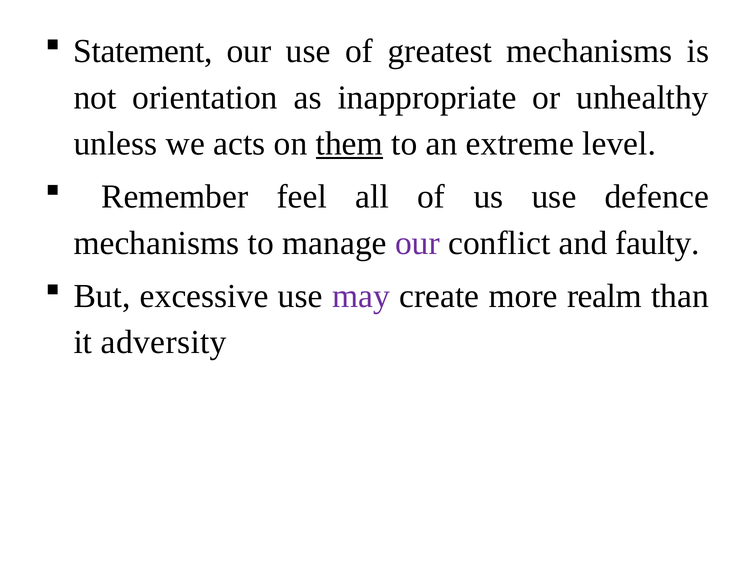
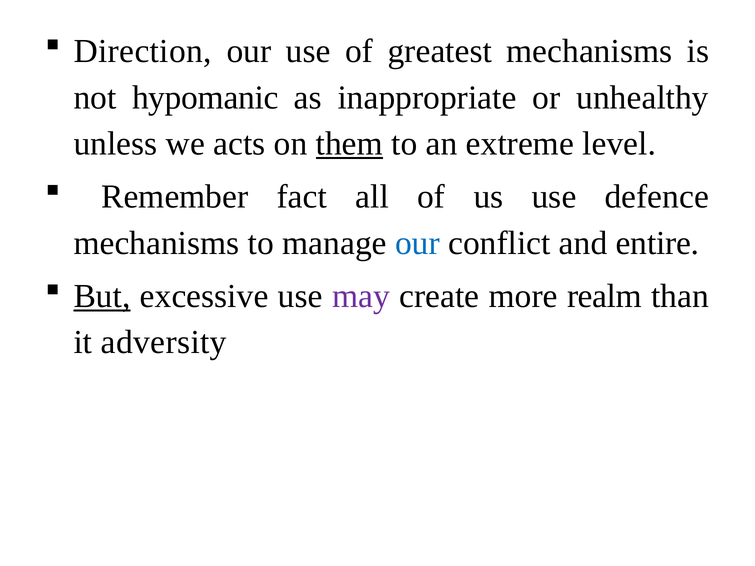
Statement: Statement -> Direction (143, 51)
orientation: orientation -> hypomanic (205, 97)
feel: feel -> fact (302, 197)
our colour: purple -> blue (417, 243)
faulty: faulty -> entire (657, 243)
But underline: none -> present (102, 296)
